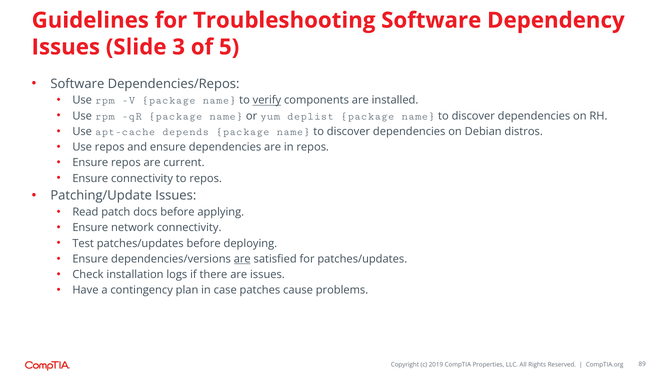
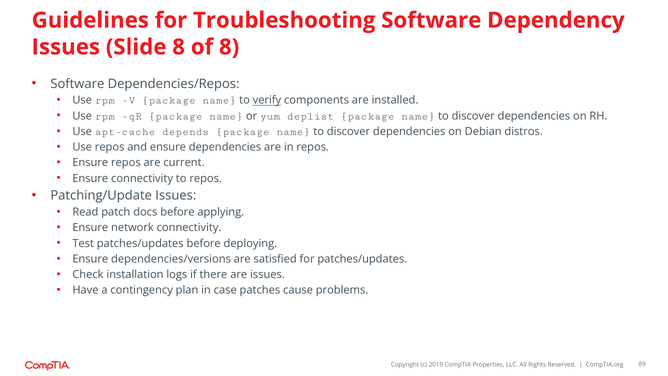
Slide 3: 3 -> 8 (179, 47)
of 5: 5 -> 8 (229, 47)
are underline: present -> none (242, 259)
